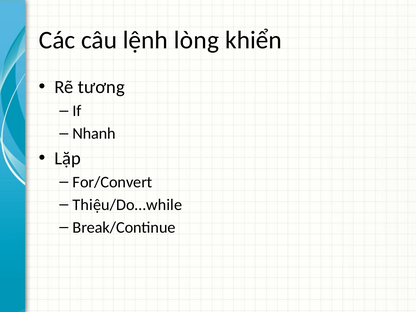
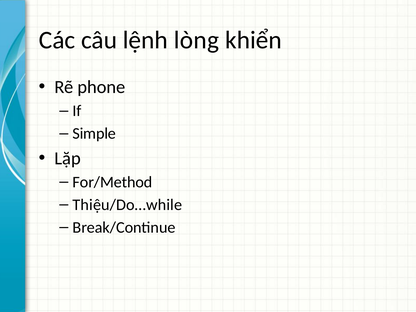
tương: tương -> phone (101, 87)
Nhanh: Nhanh -> Simple (94, 134)
For/Convert: For/Convert -> For/Method (113, 182)
